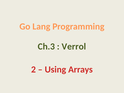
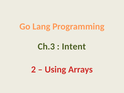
Verrol: Verrol -> Intent (74, 46)
